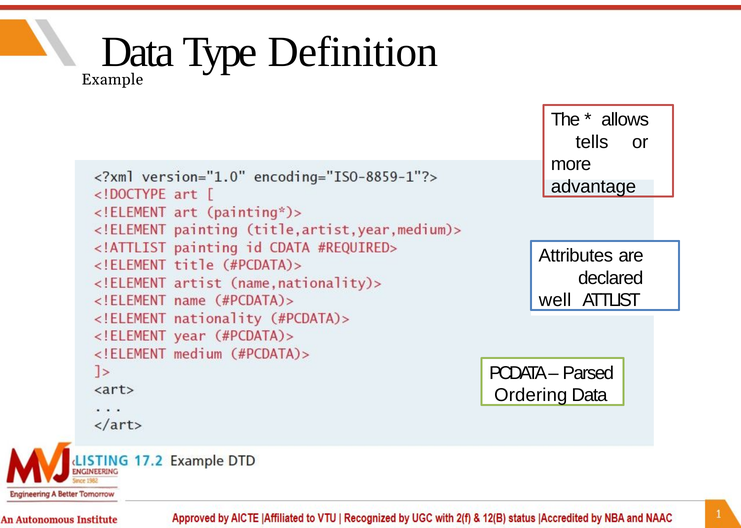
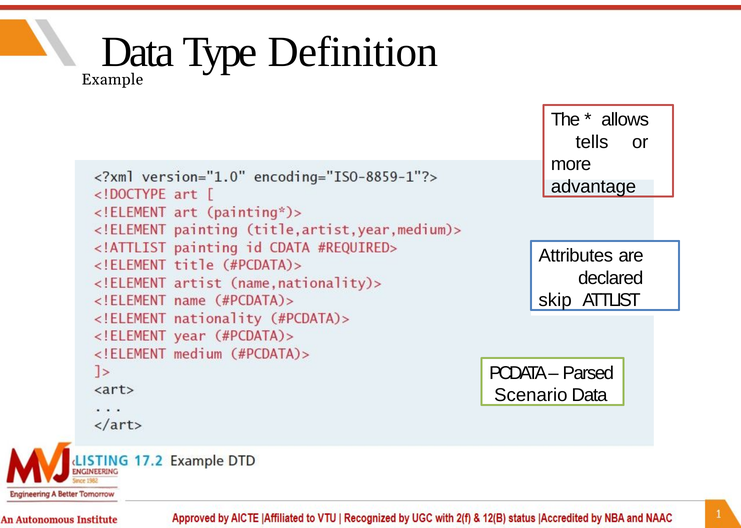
well: well -> skip (555, 300)
Ordering: Ordering -> Scenario (531, 395)
